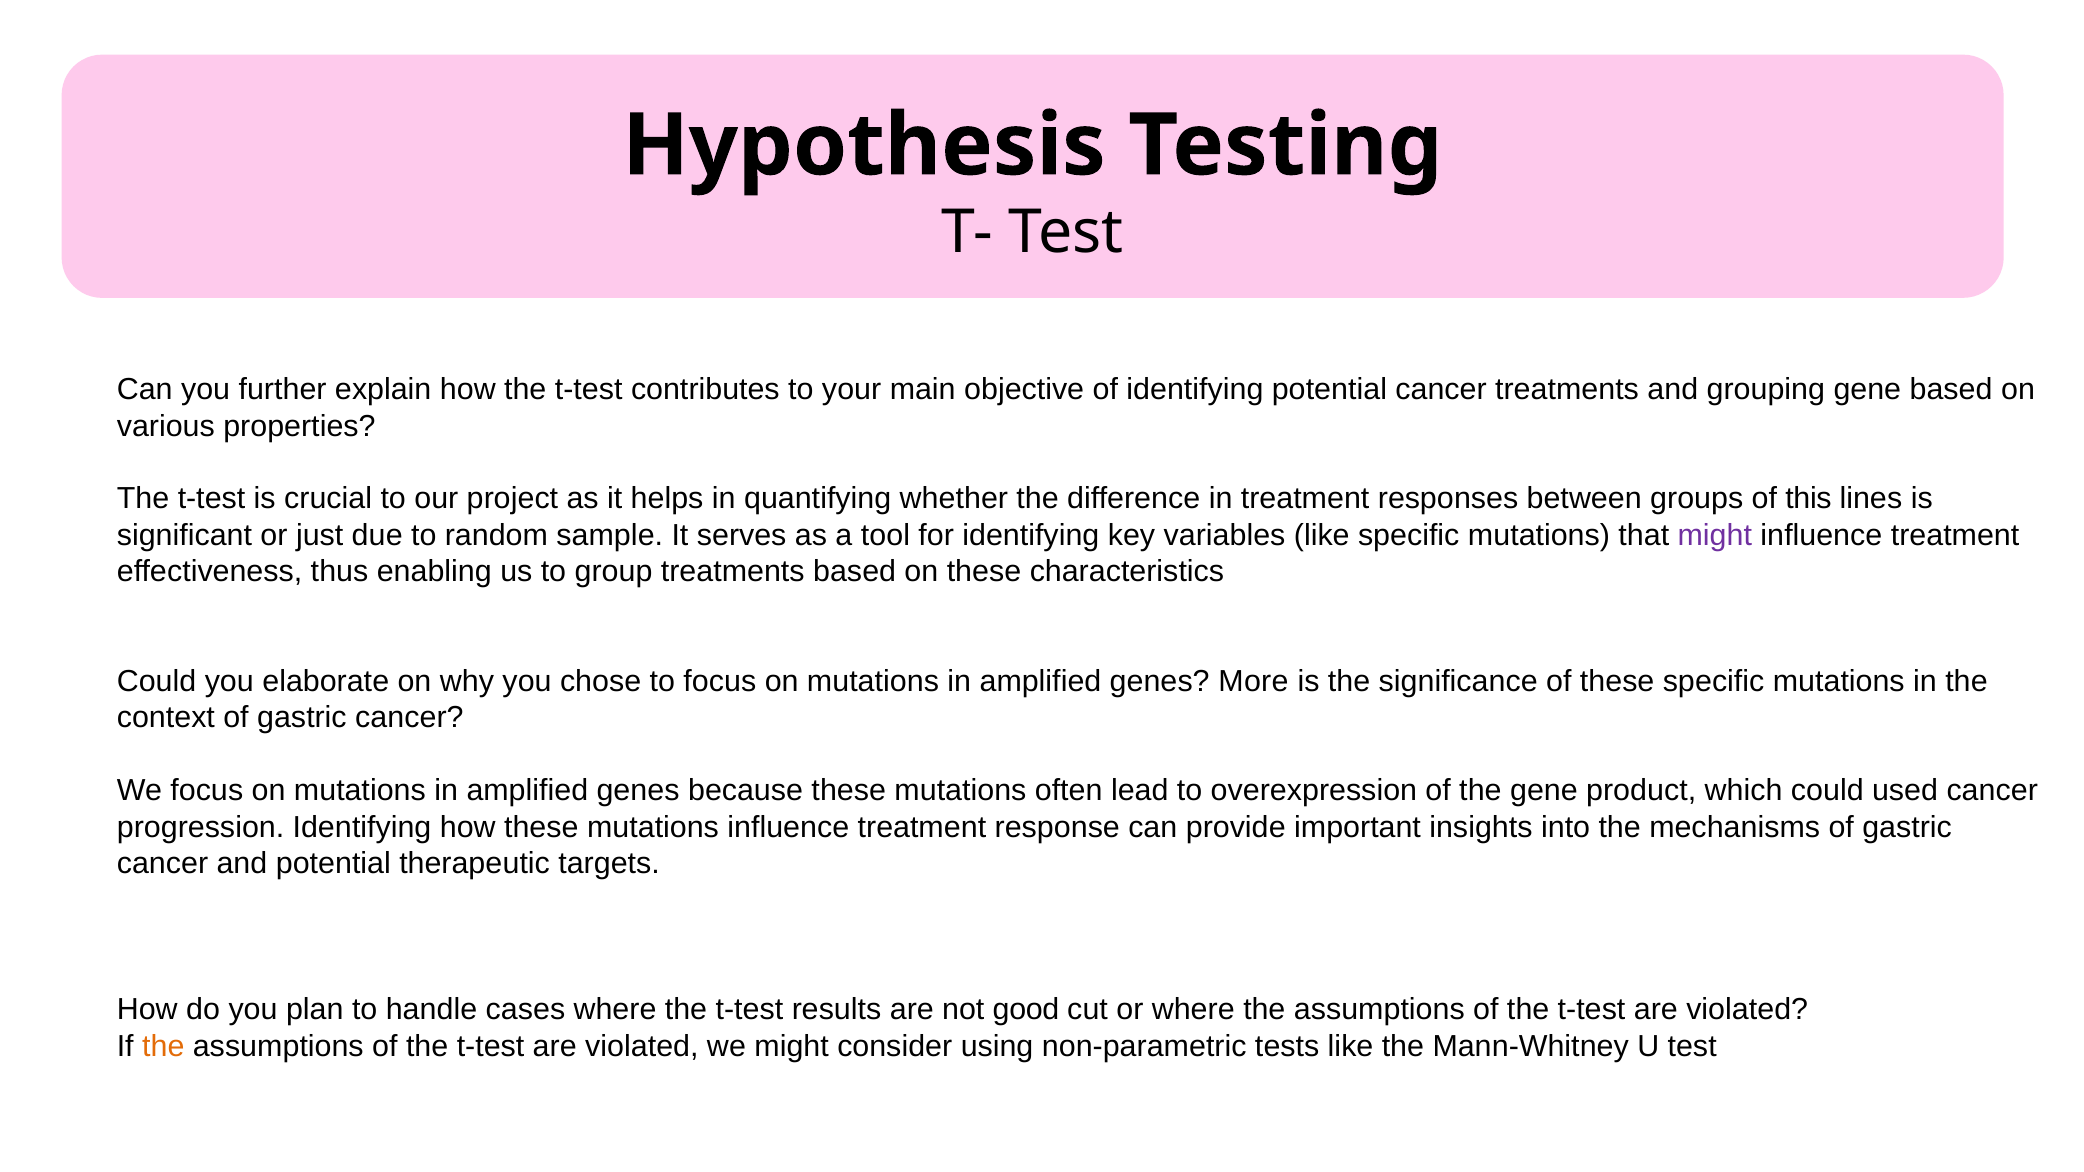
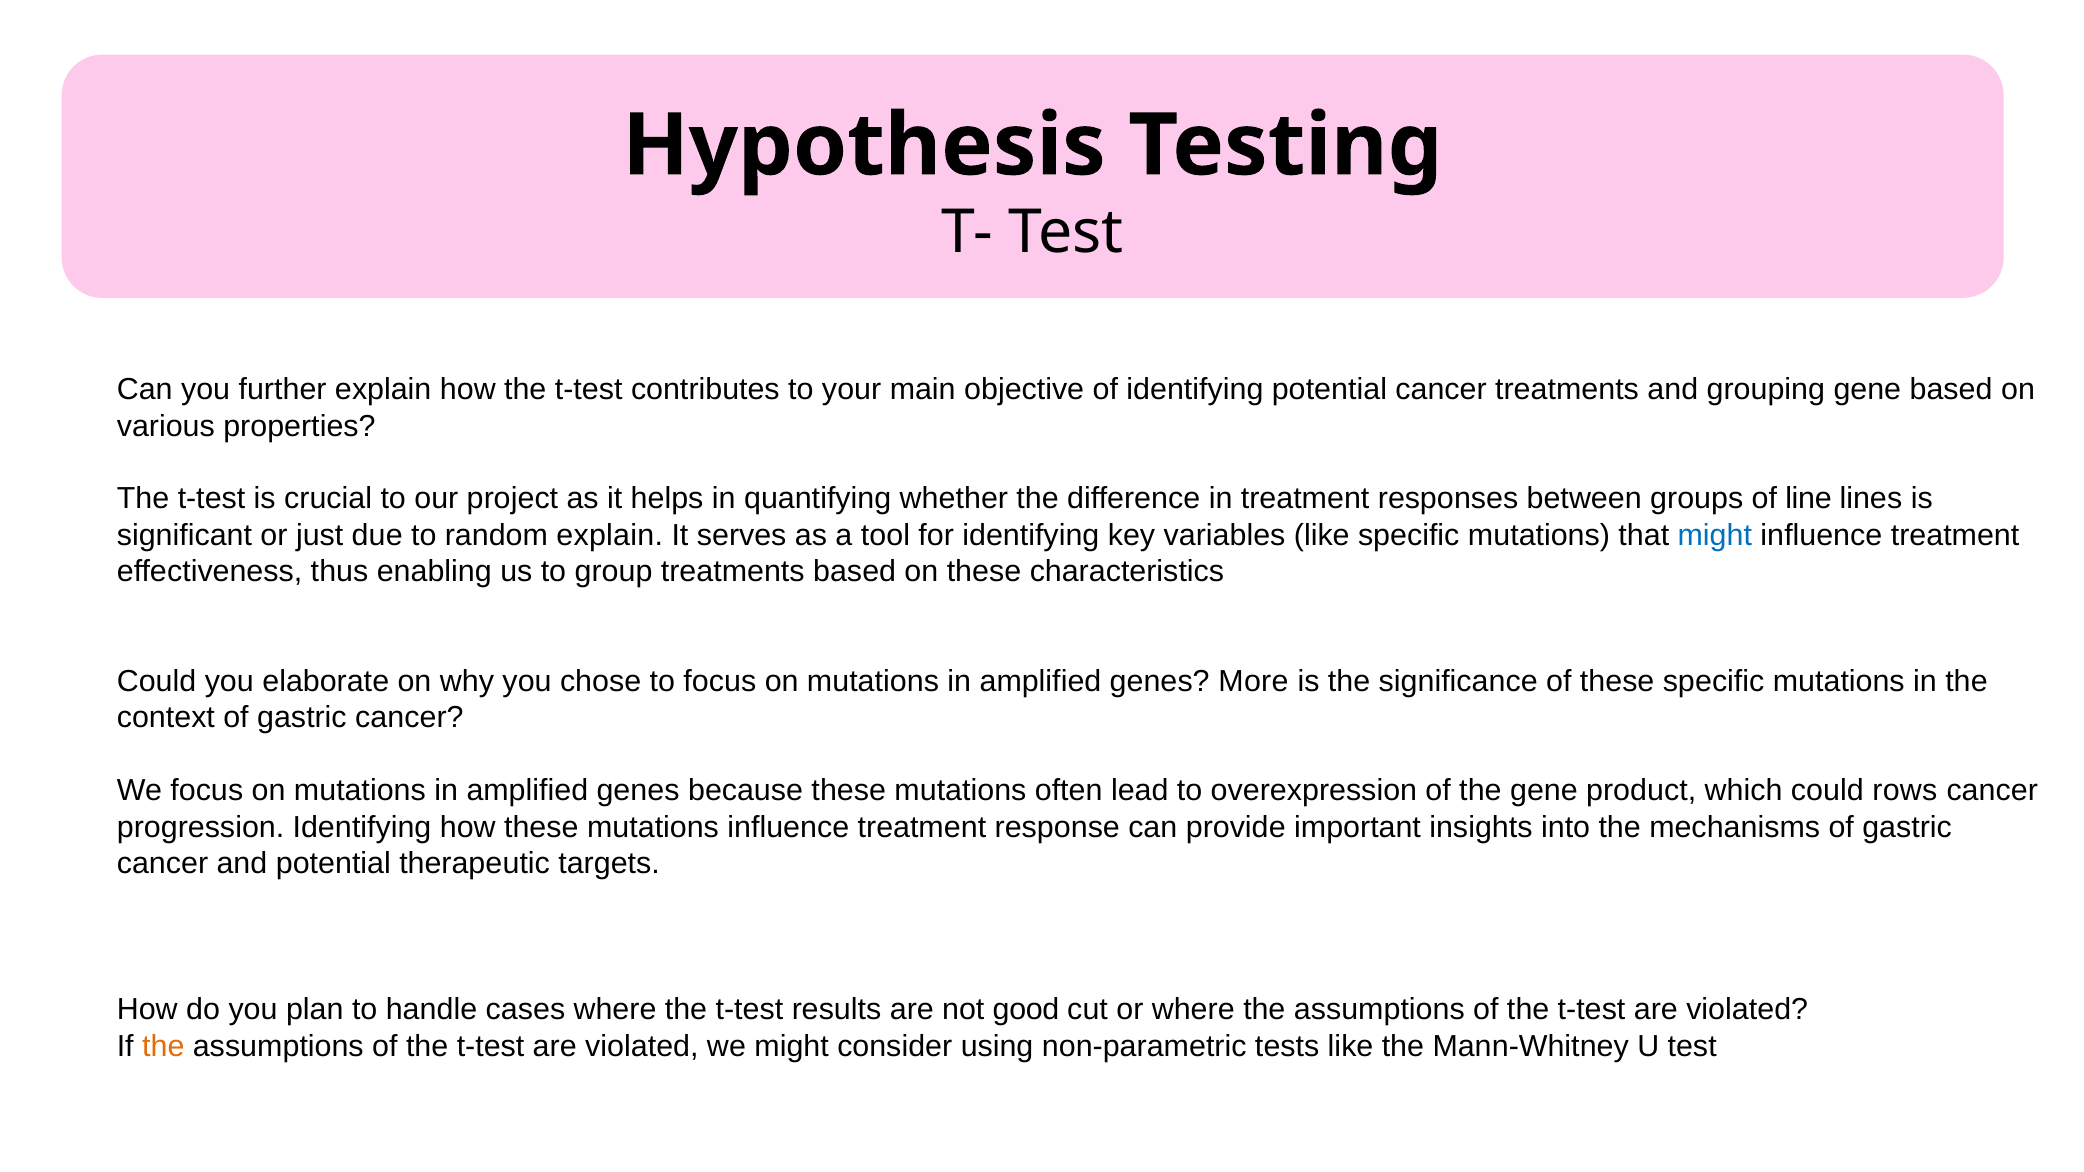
this: this -> line (1808, 499)
random sample: sample -> explain (610, 536)
might colour: purple -> blue (1715, 536)
used: used -> rows (1905, 791)
